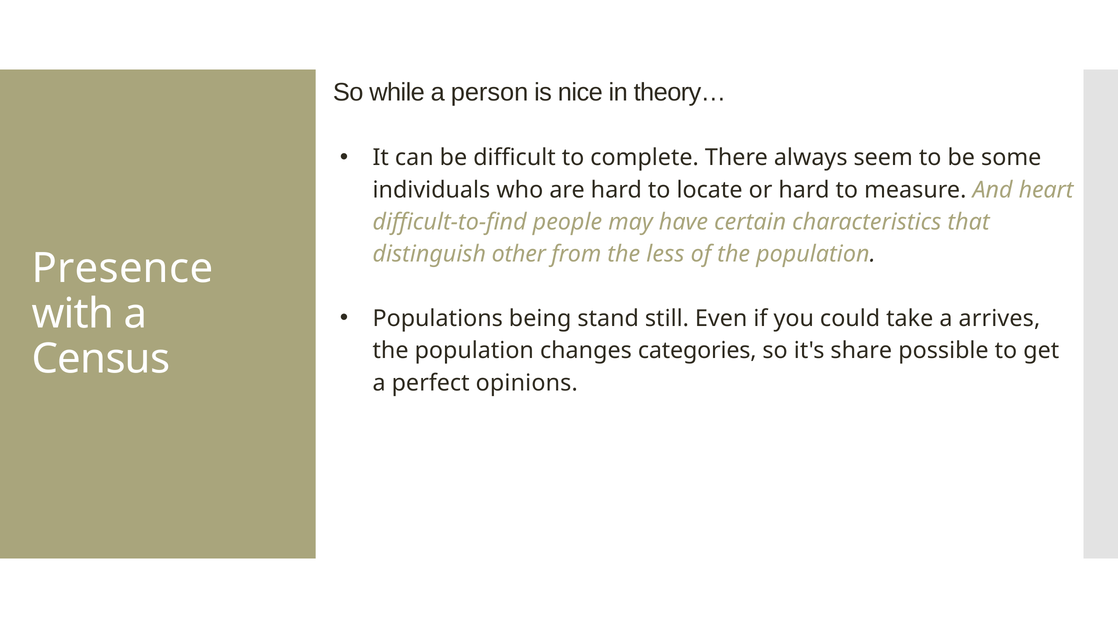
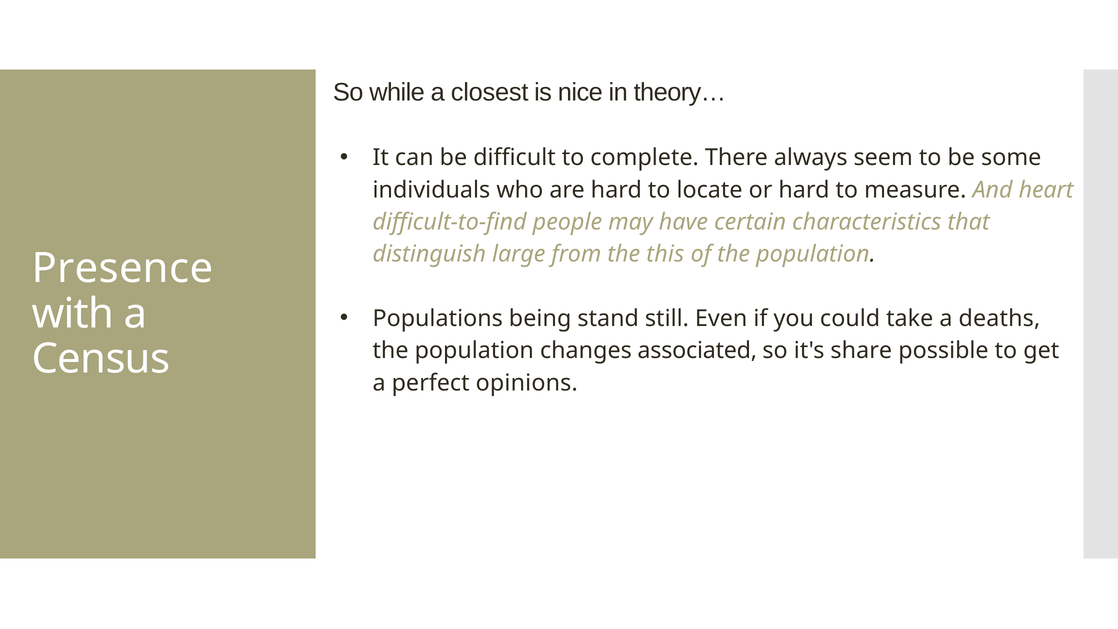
person: person -> closest (490, 92)
other: other -> large (519, 254)
less: less -> this (665, 254)
arrives: arrives -> deaths (999, 318)
categories: categories -> associated (697, 351)
